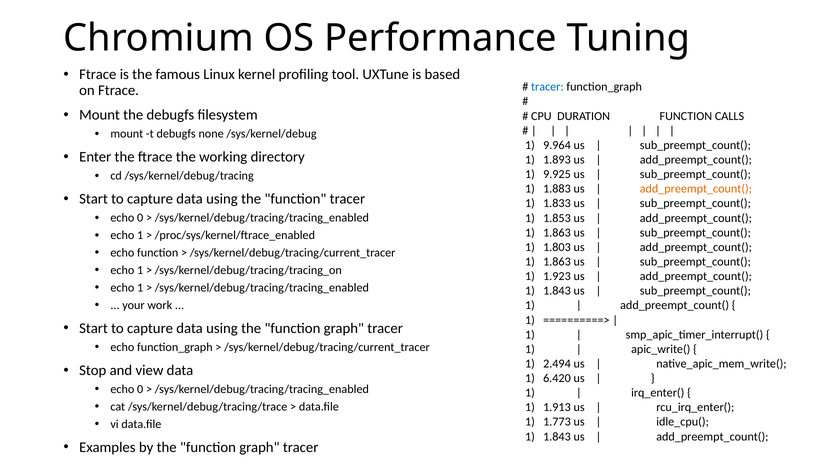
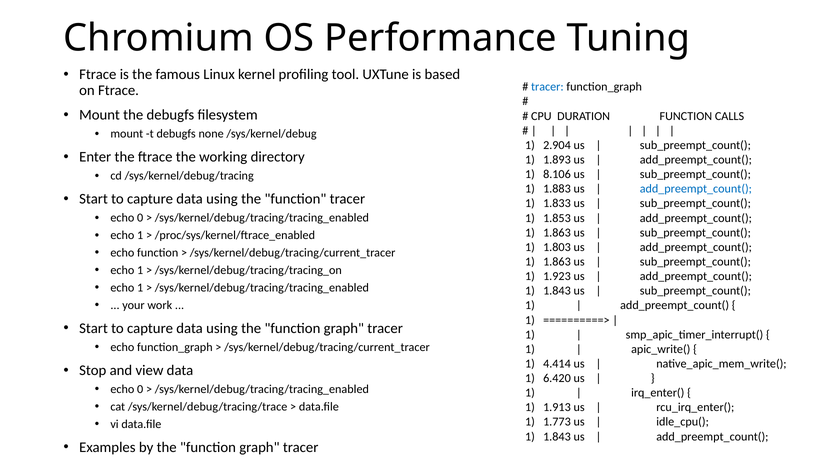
9.964: 9.964 -> 2.904 (557, 145)
9.925: 9.925 -> 8.106 (557, 174)
add_preempt_count( colour: orange -> blue (696, 189)
2.494: 2.494 -> 4.414 (557, 364)
